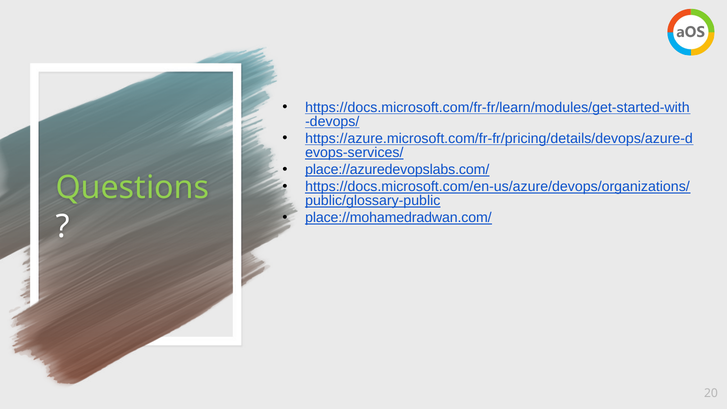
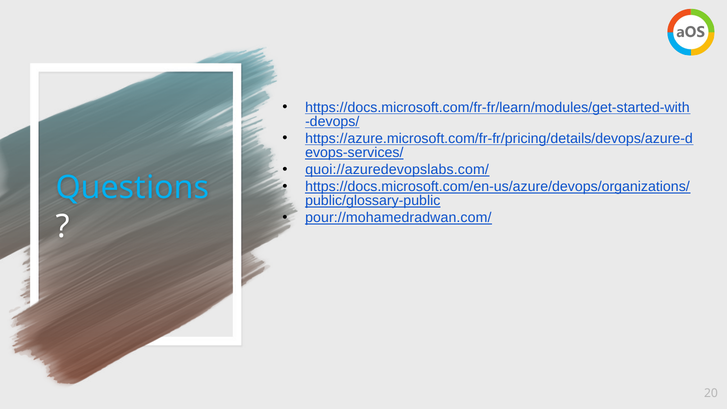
place://azuredevopslabs.com/: place://azuredevopslabs.com/ -> quoi://azuredevopslabs.com/ (397, 170)
Questions colour: light green -> light blue (133, 188)
place://mohamedradwan.com/: place://mohamedradwan.com/ -> pour://mohamedradwan.com/ (398, 218)
